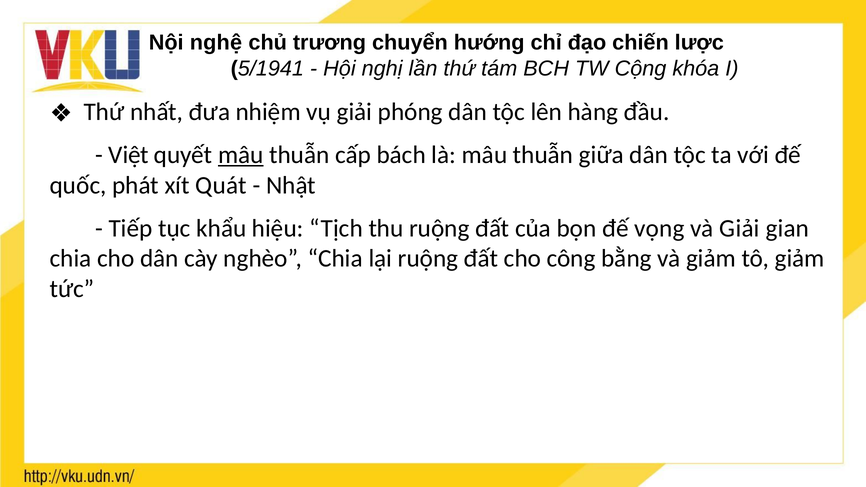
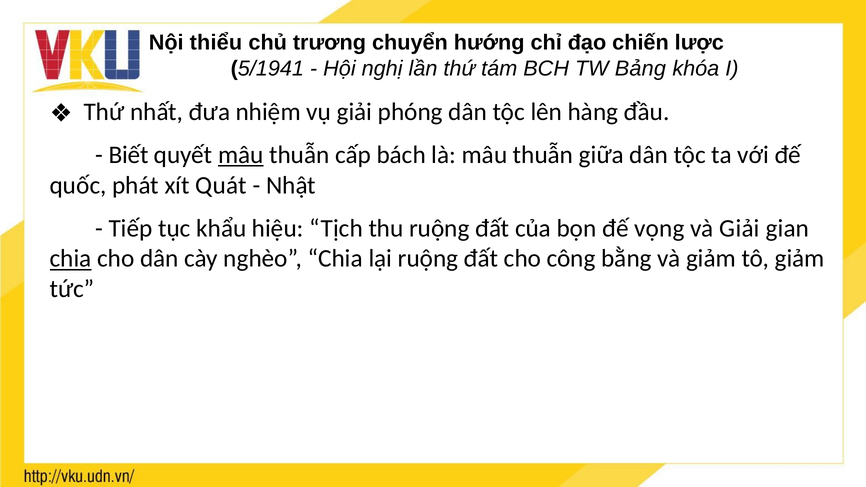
nghệ: nghệ -> thiểu (216, 43)
Cộng: Cộng -> Bảng (640, 69)
Việt: Việt -> Biết (129, 155)
chia underline: none -> present (71, 259)
